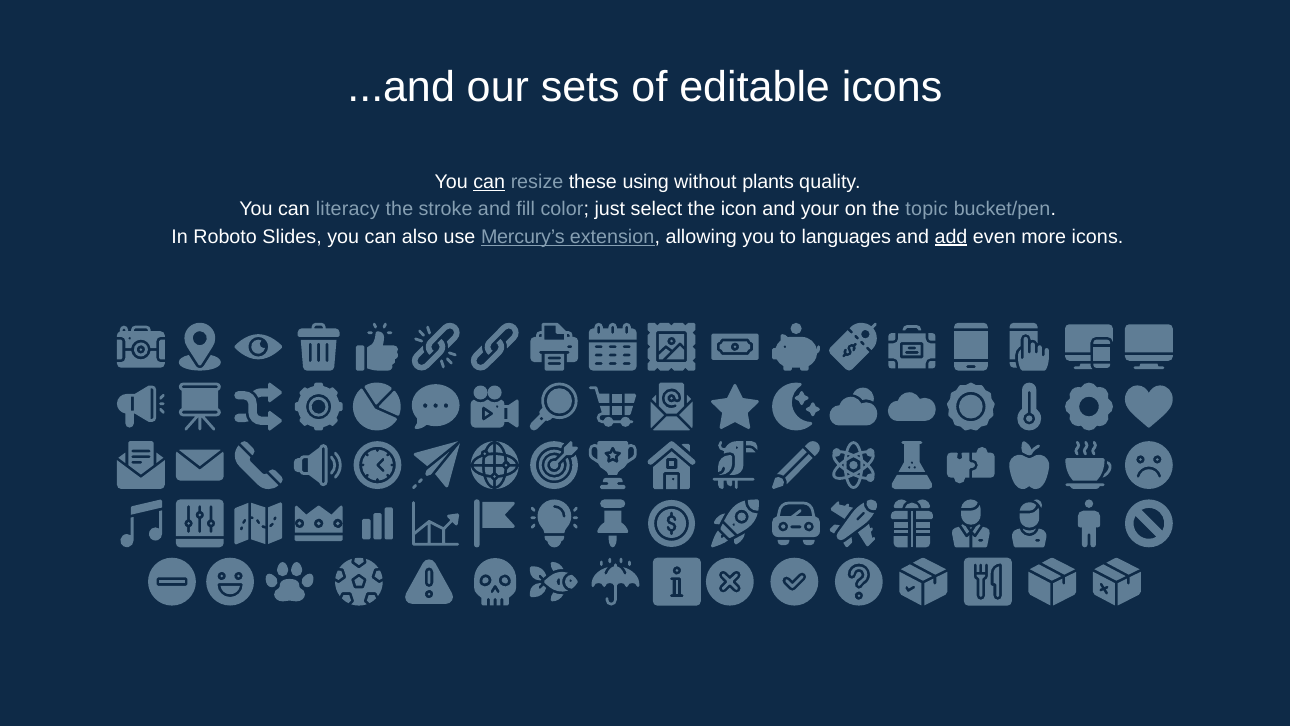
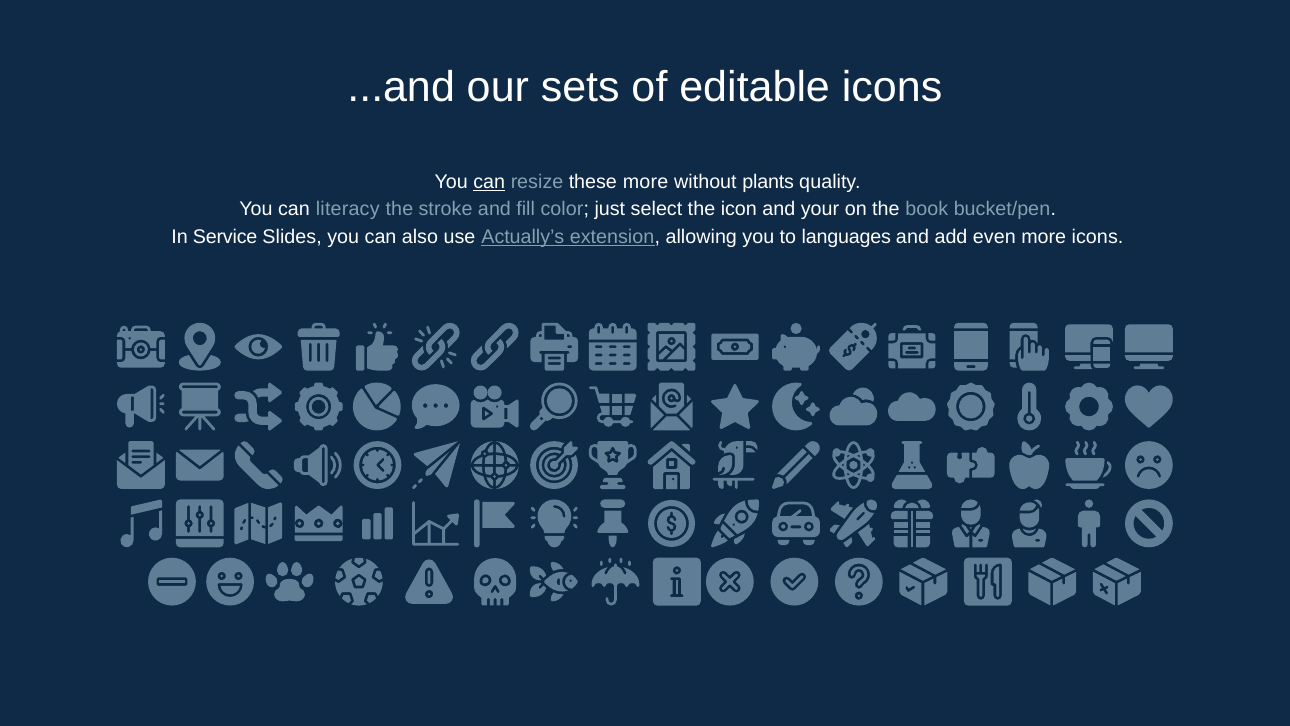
these using: using -> more (645, 182)
topic: topic -> book (927, 209)
Roboto: Roboto -> Service (225, 236)
Mercury’s: Mercury’s -> Actually’s (523, 236)
add underline: present -> none (951, 236)
